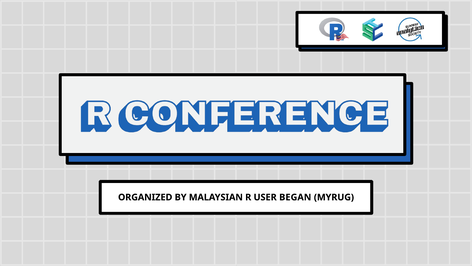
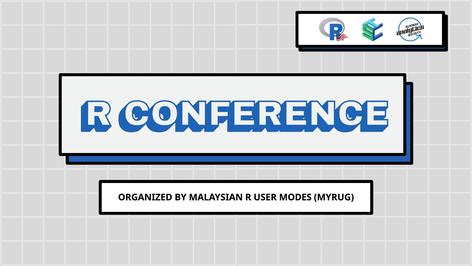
BEGAN: BEGAN -> MODES (295, 197)
